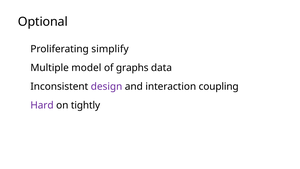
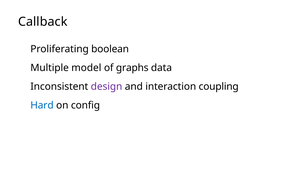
Optional: Optional -> Callback (43, 22)
simplify: simplify -> boolean (110, 49)
Hard colour: purple -> blue (42, 105)
tightly: tightly -> config (85, 105)
